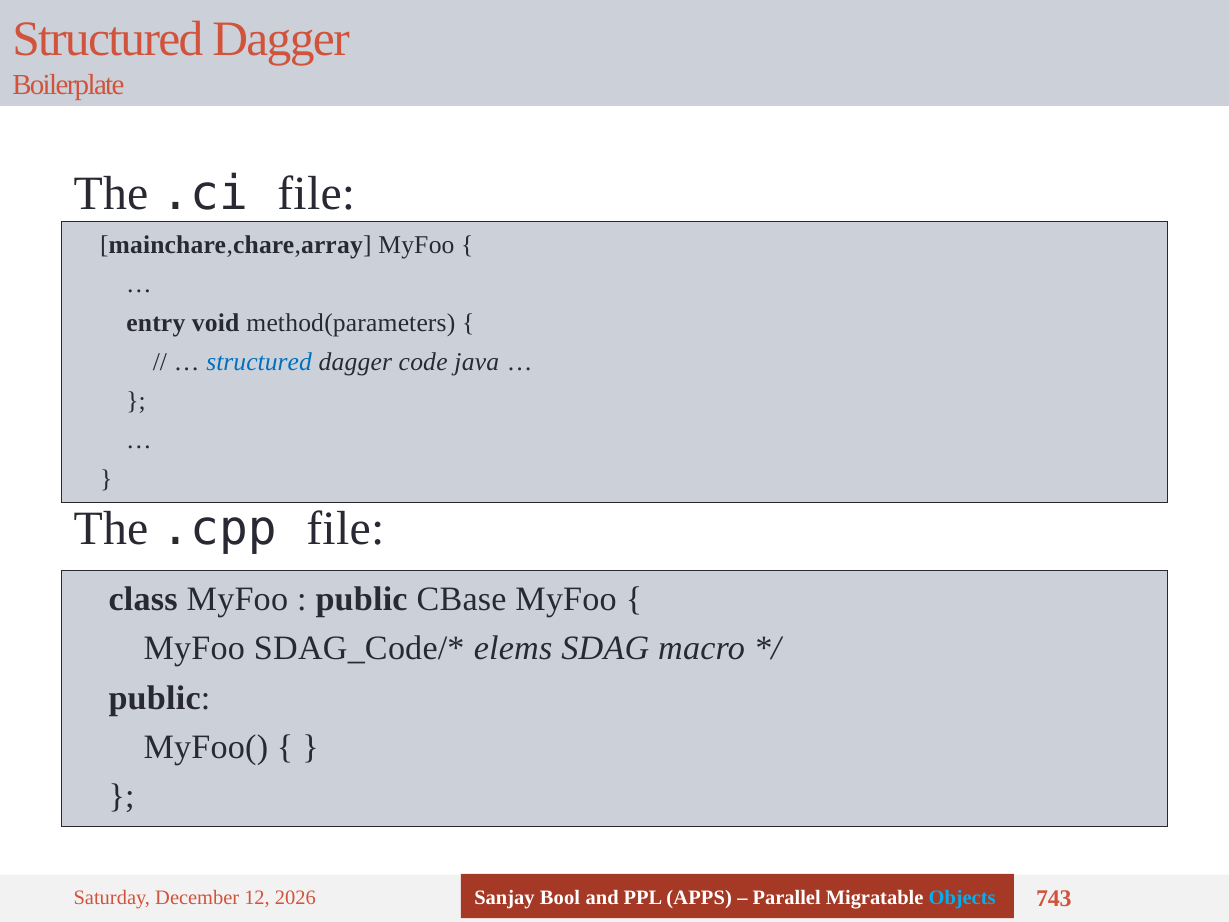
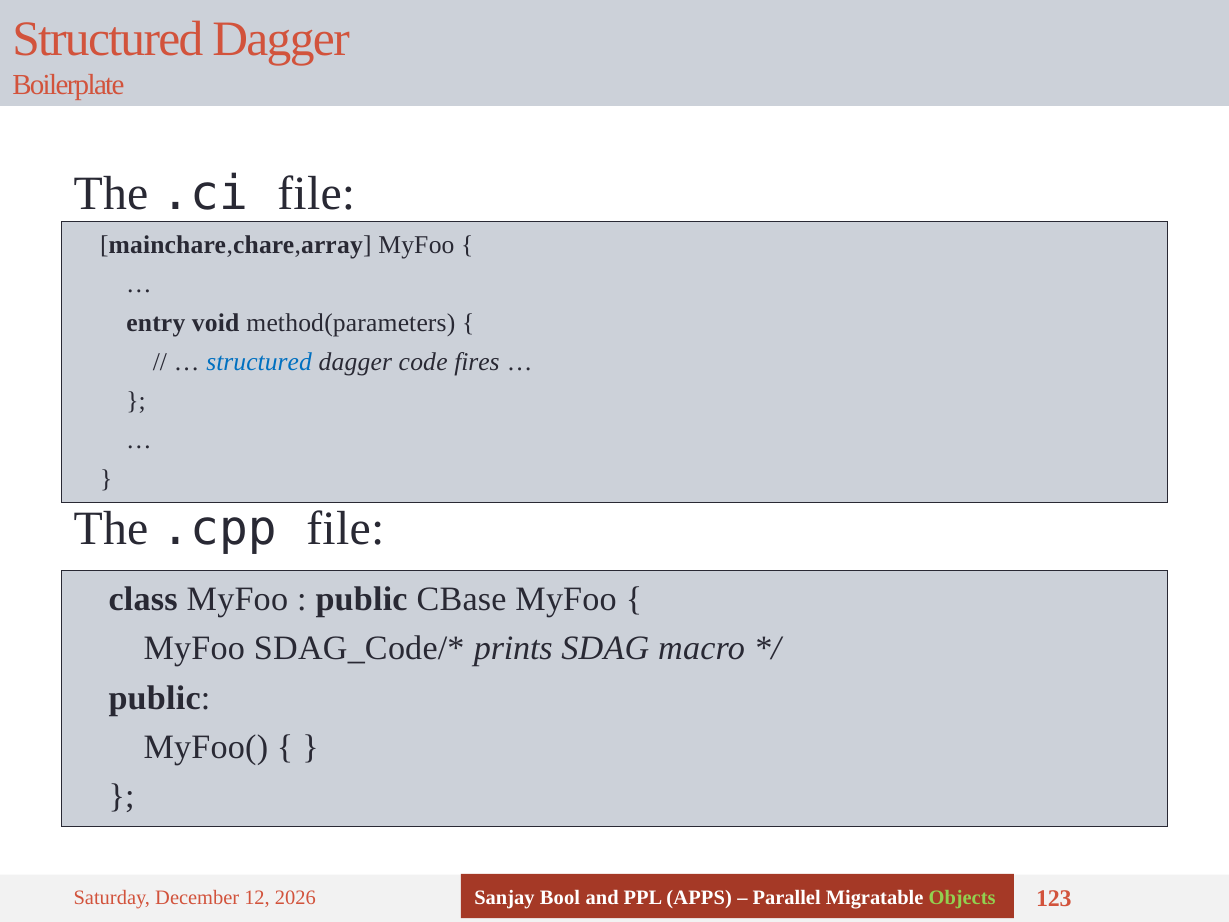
java: java -> fires (477, 362)
elems: elems -> prints (513, 648)
Objects colour: light blue -> light green (962, 897)
743: 743 -> 123 (1054, 898)
